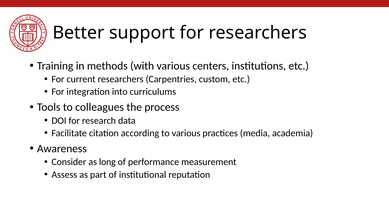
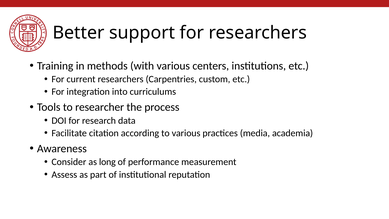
colleagues: colleagues -> researcher (100, 107)
